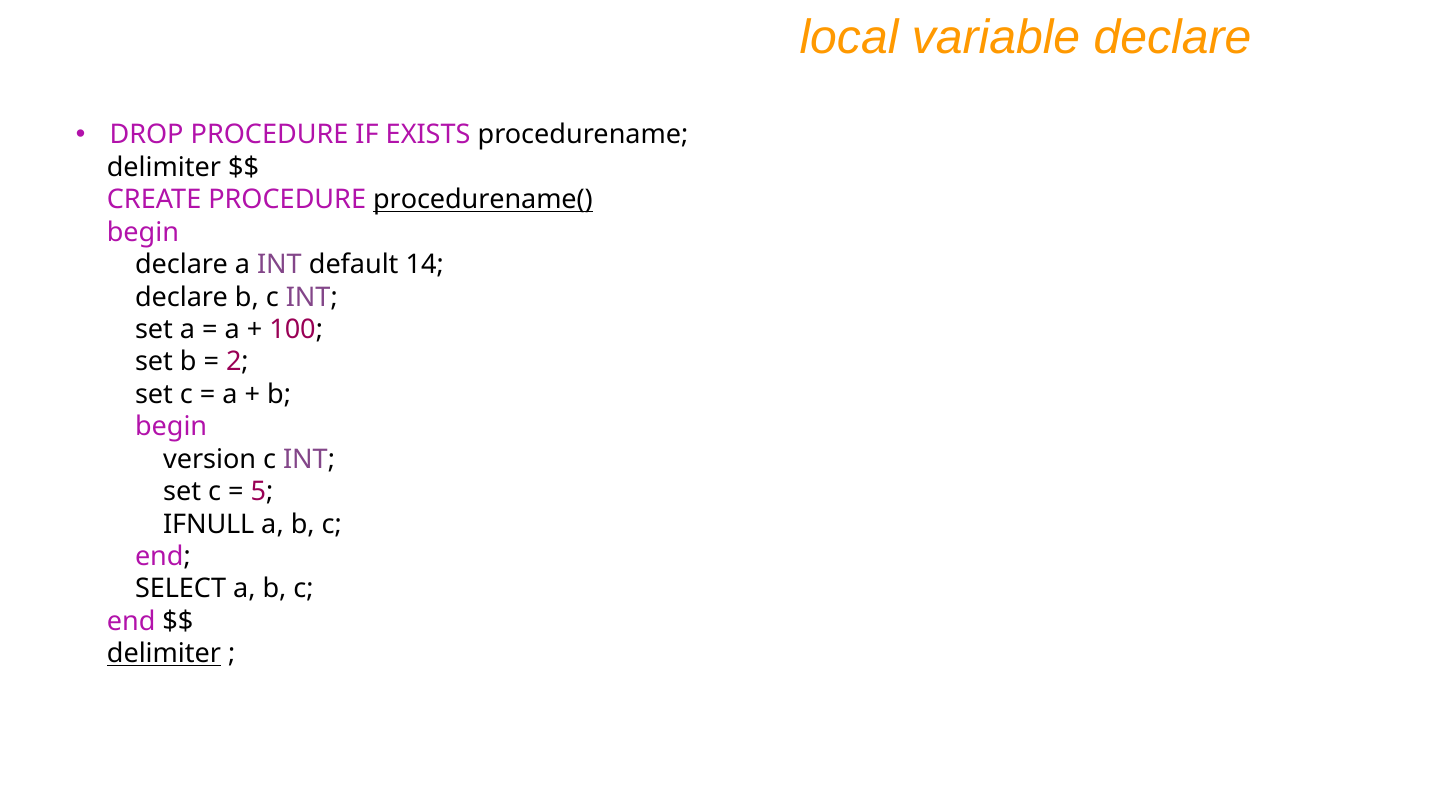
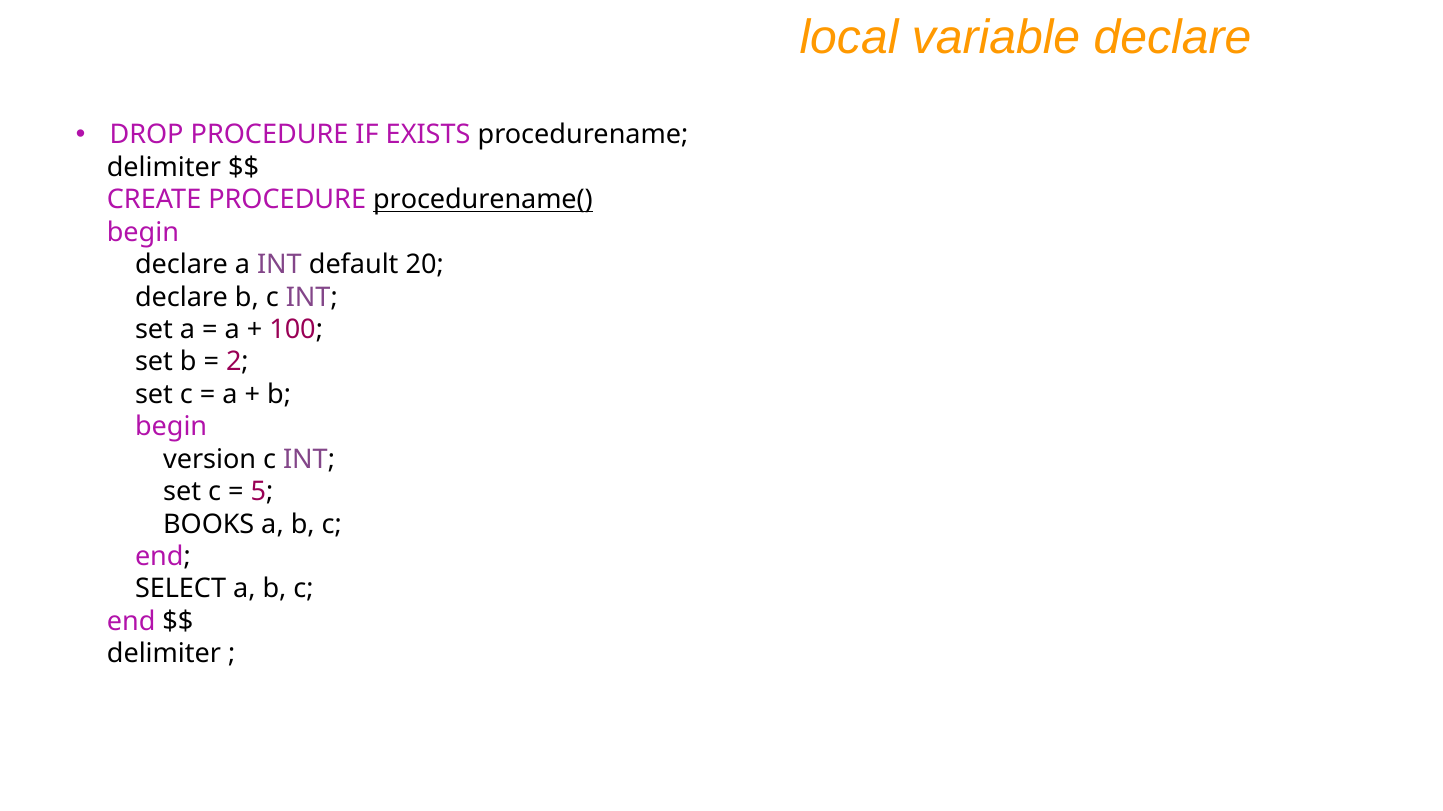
14: 14 -> 20 (425, 265)
IFNULL: IFNULL -> BOOKS (209, 525)
delimiter underline: present -> none (164, 654)
